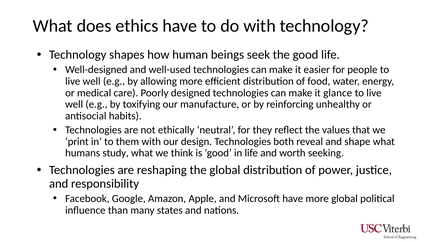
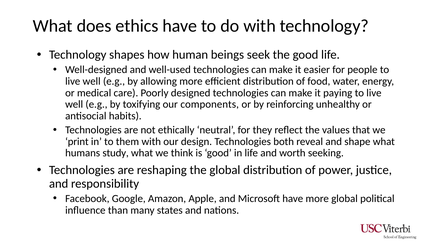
glance: glance -> paying (338, 93)
manufacture: manufacture -> components (210, 105)
